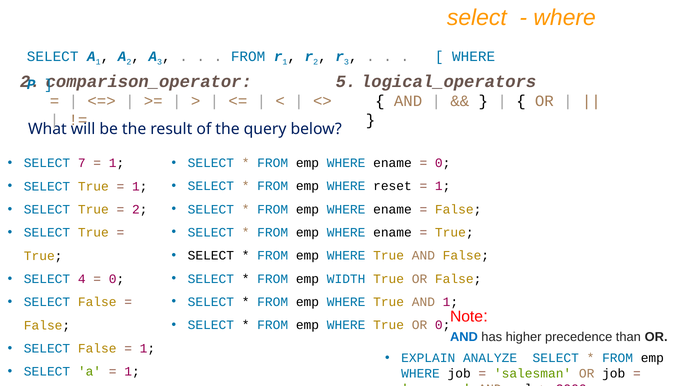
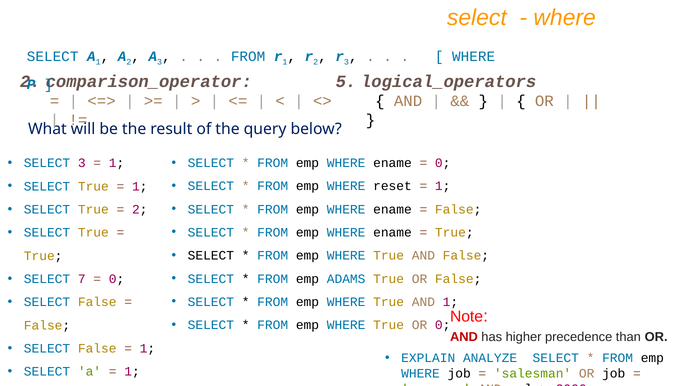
SELECT 7: 7 -> 3 (82, 163)
WIDTH: WIDTH -> ADAMS (346, 279)
4: 4 -> 7 (82, 279)
AND colour: blue -> red (464, 338)
